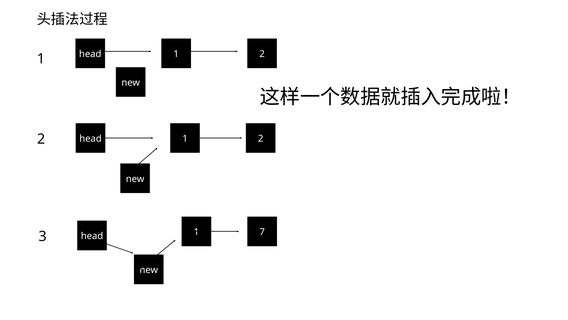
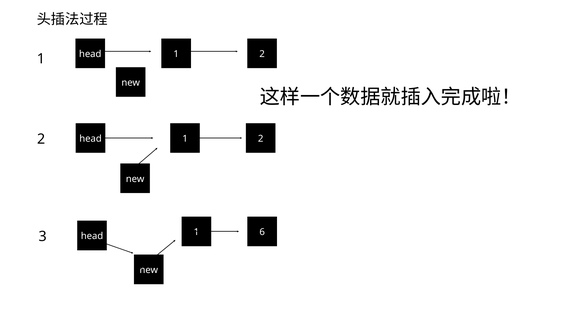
7: 7 -> 6 (262, 232)
